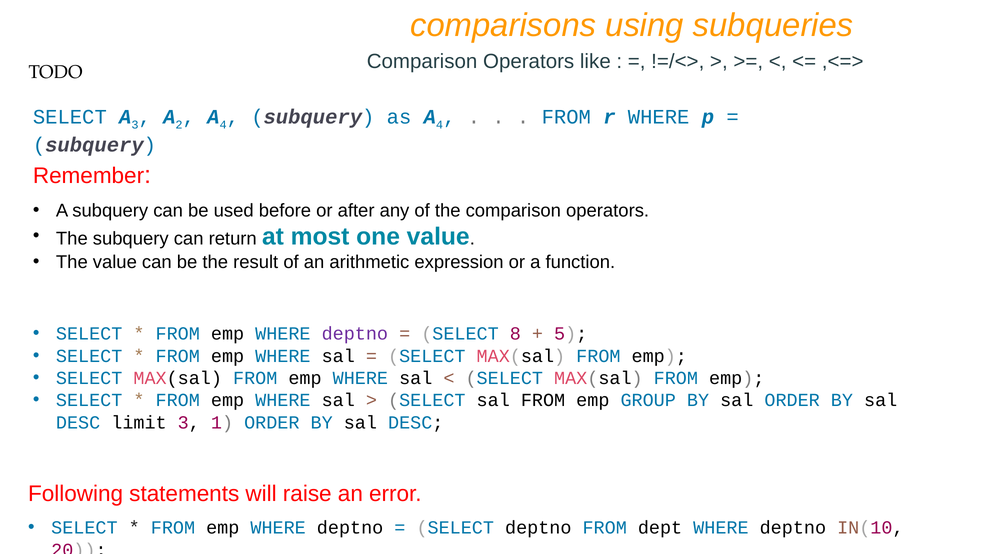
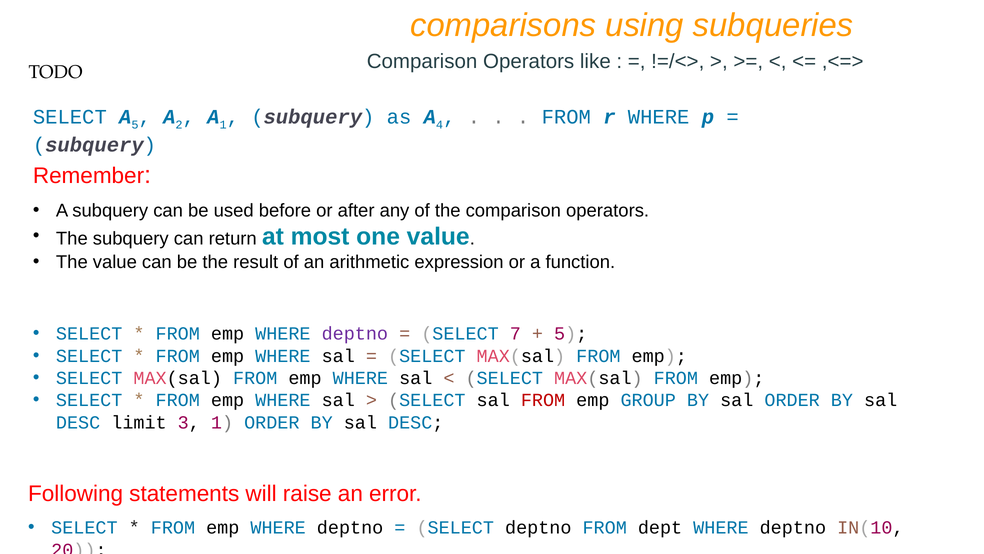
A 3: 3 -> 5 (135, 125)
4: 4 -> 1 (223, 125)
8: 8 -> 7 (515, 334)
FROM colour: black -> red (543, 400)
